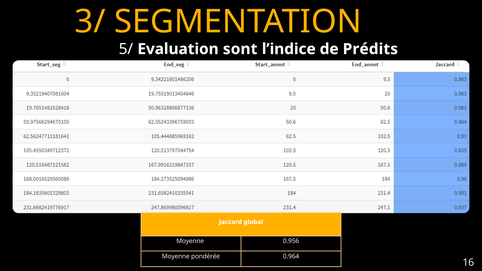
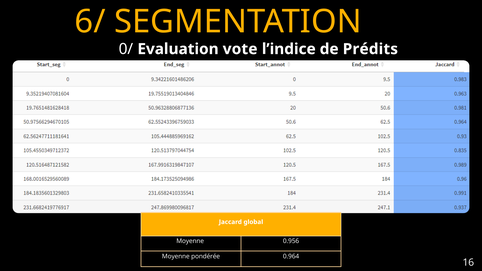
3/: 3/ -> 6/ (90, 22)
5/: 5/ -> 0/ (126, 49)
sont: sont -> vote (240, 49)
